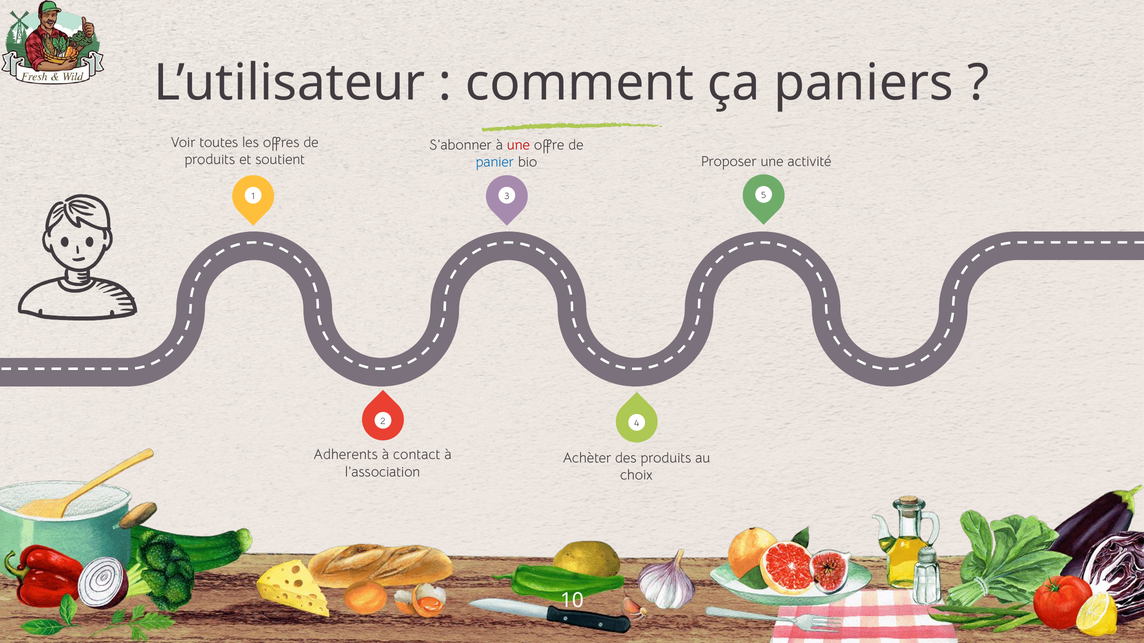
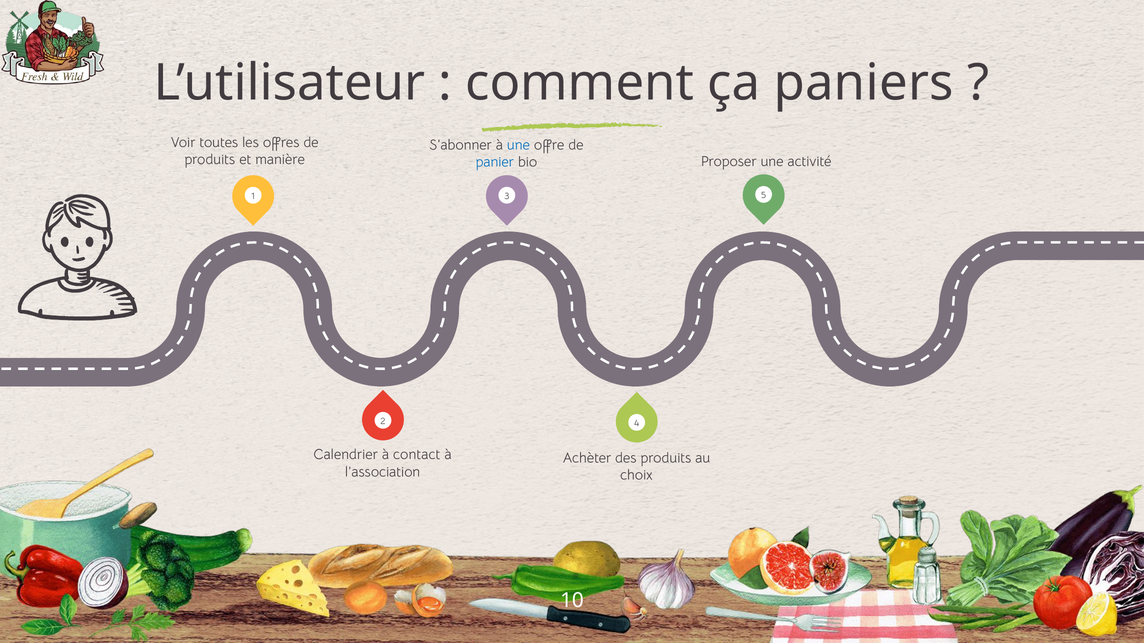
une colour: red -> blue (518, 145)
soutient: soutient -> manière (280, 160)
Adherents: Adherents -> Calendrier (346, 455)
